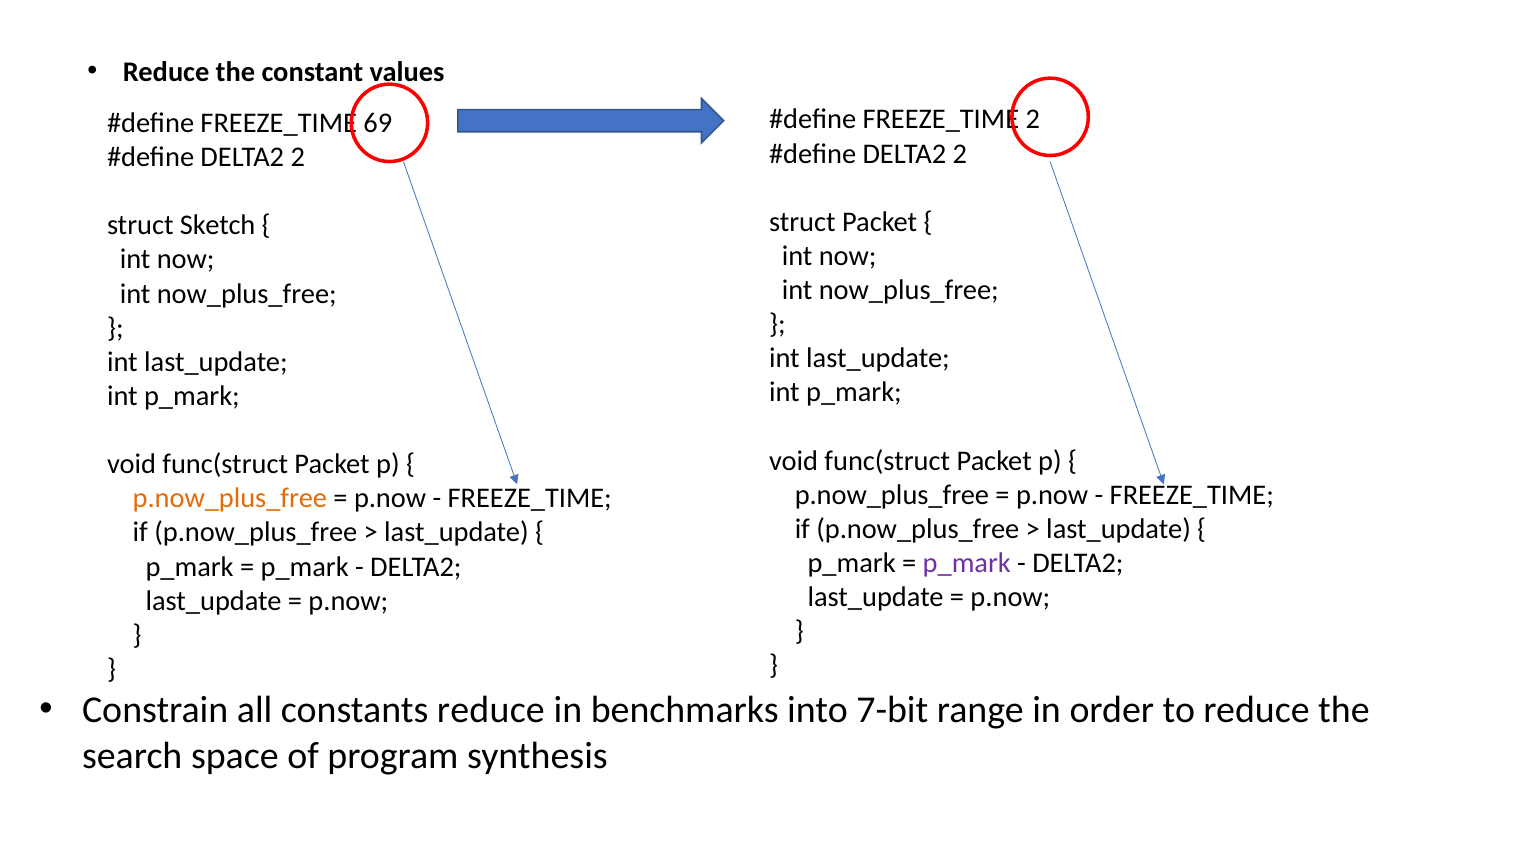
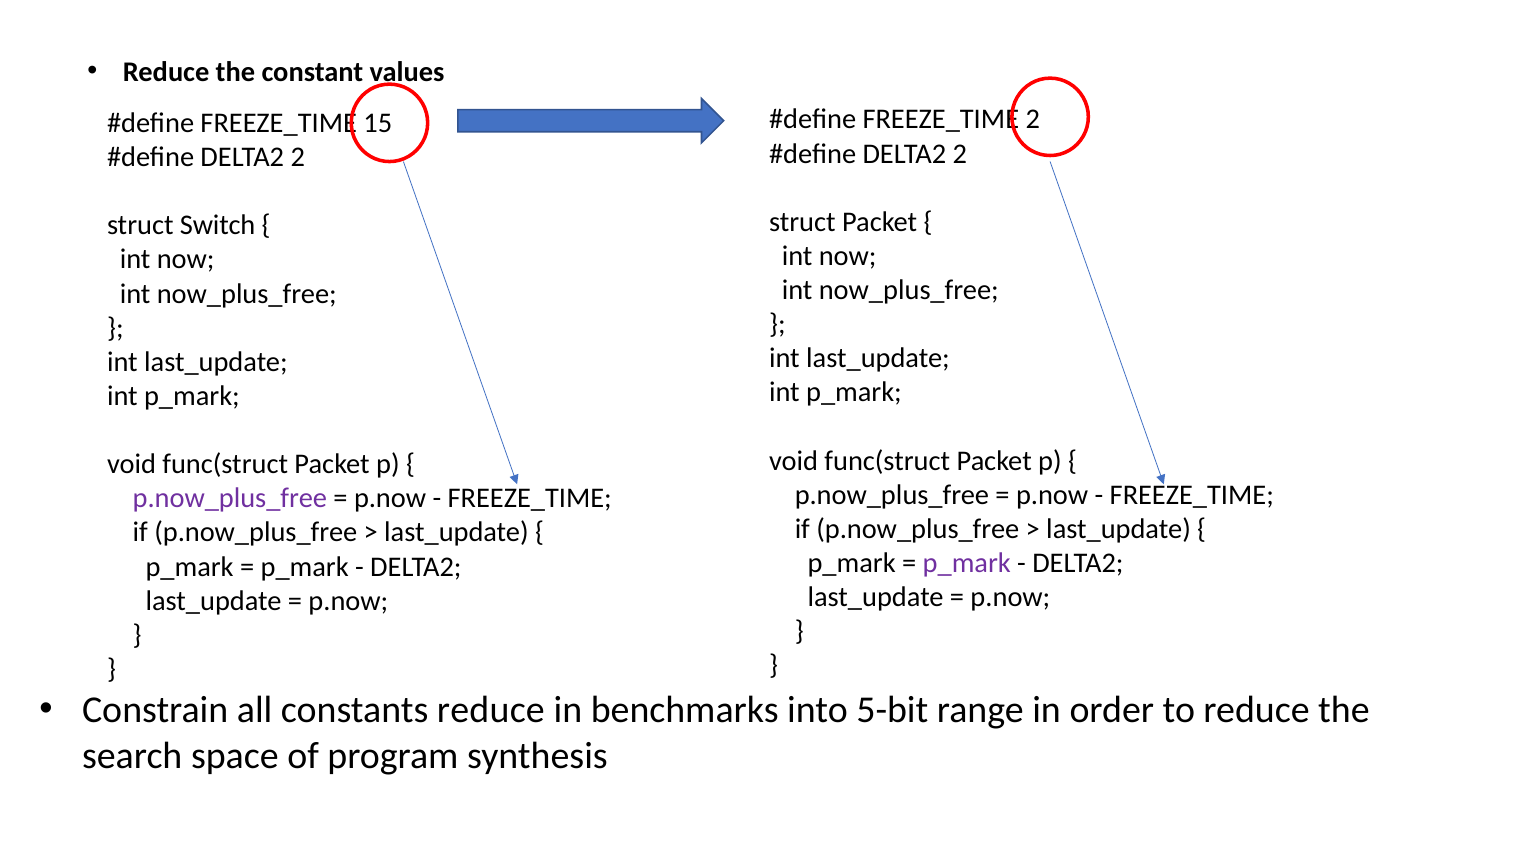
69: 69 -> 15 (378, 123)
Sketch: Sketch -> Switch (218, 225)
p.now_plus_free colour: orange -> purple (230, 498)
7-bit: 7-bit -> 5-bit (892, 710)
